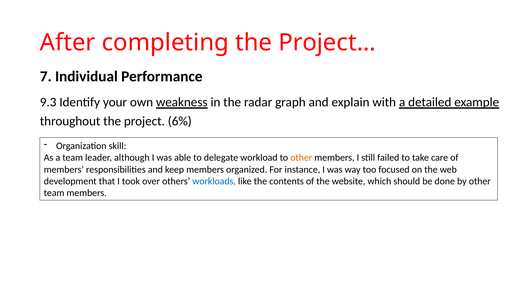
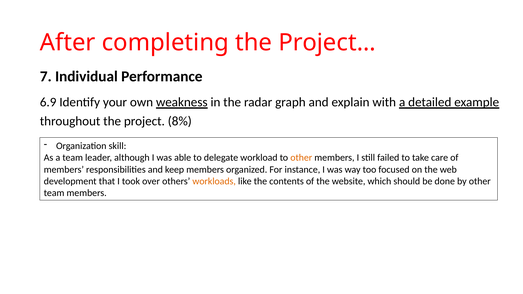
9.3: 9.3 -> 6.9 (48, 102)
6%: 6% -> 8% (180, 121)
workloads colour: blue -> orange (214, 181)
